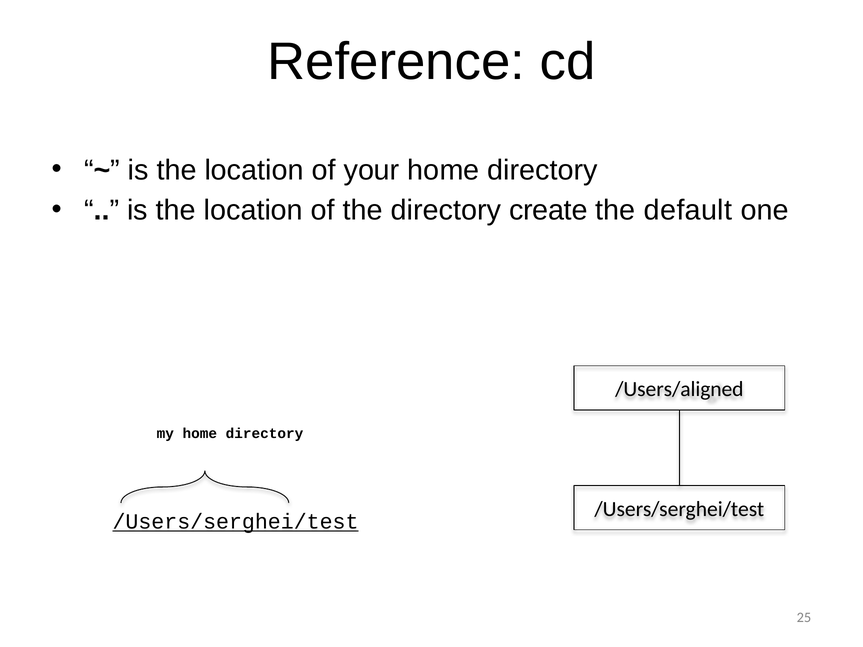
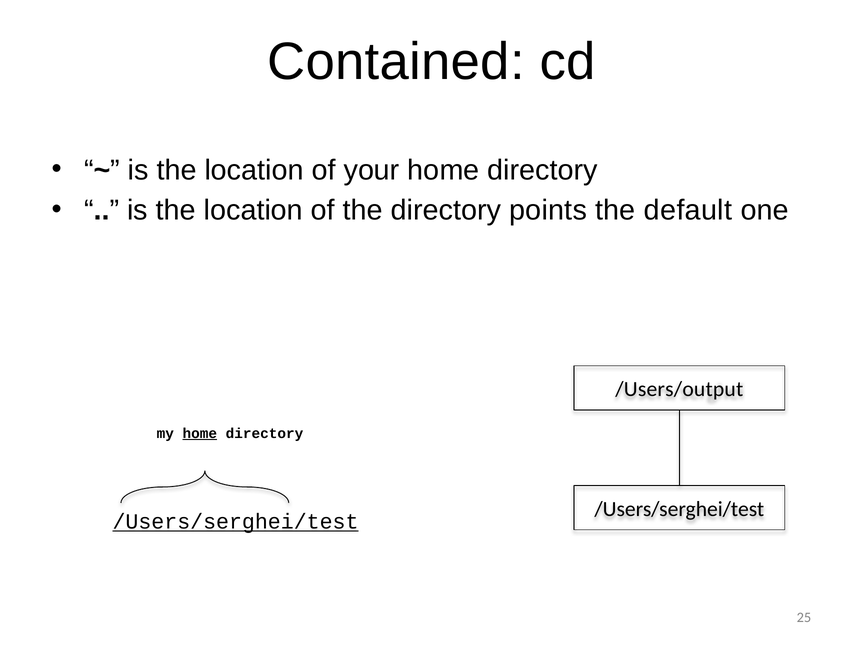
Reference: Reference -> Contained (396, 62)
create: create -> points (548, 210)
/Users/aligned: /Users/aligned -> /Users/output (679, 389)
home underline: none -> present (200, 434)
